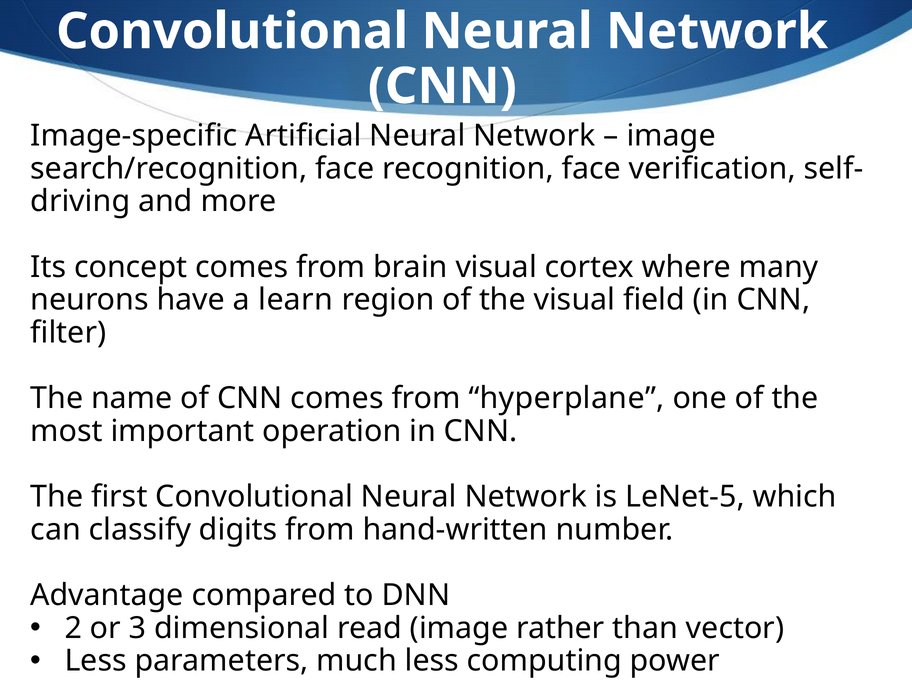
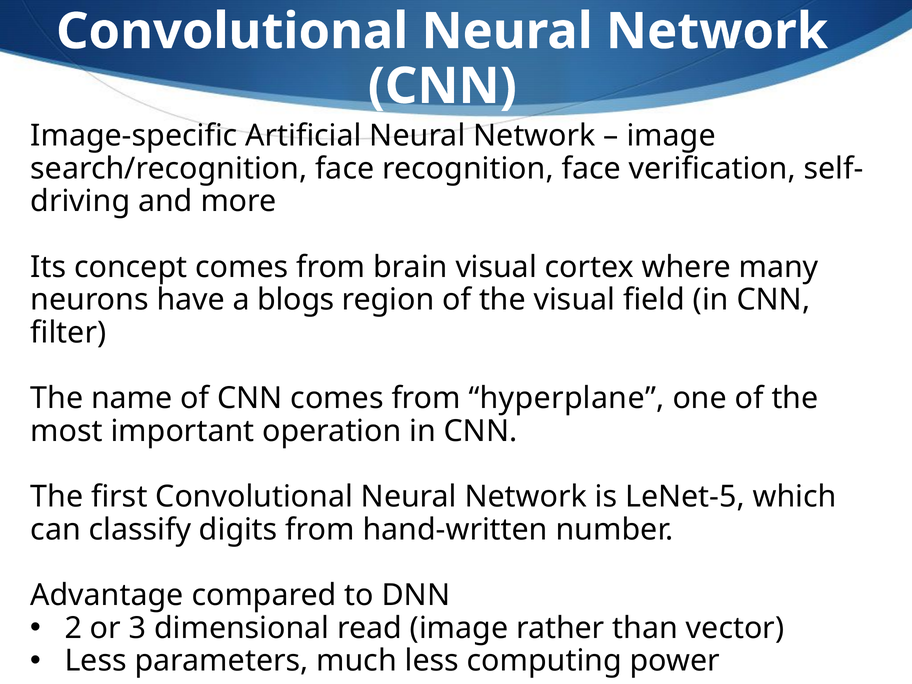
learn: learn -> blogs (296, 300)
